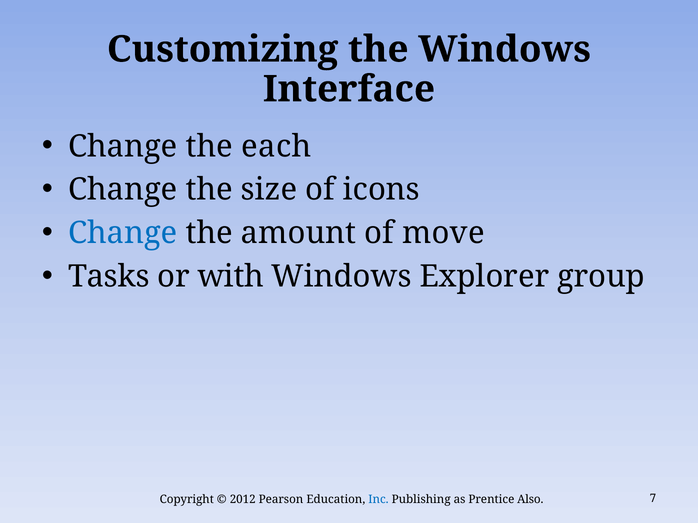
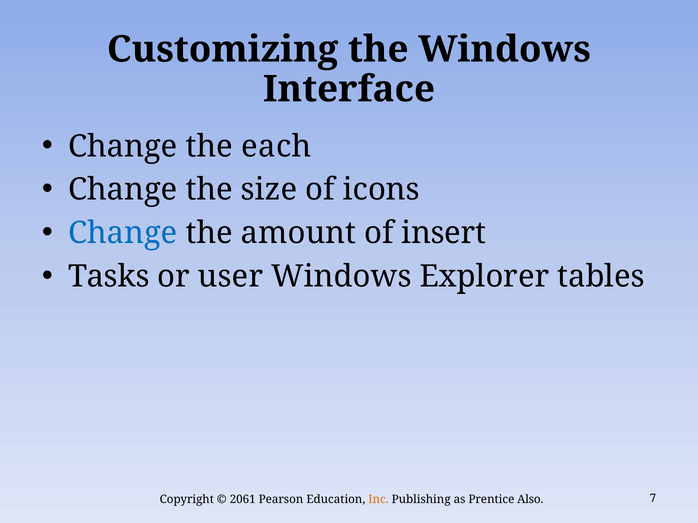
move: move -> insert (444, 233)
with: with -> user (231, 277)
group: group -> tables (601, 277)
2012: 2012 -> 2061 (243, 500)
Inc colour: blue -> orange (378, 500)
